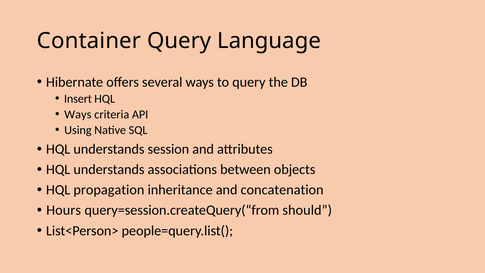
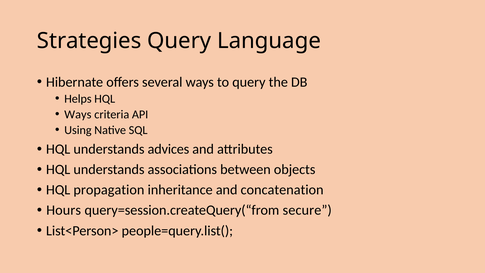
Container: Container -> Strategies (89, 41)
Insert: Insert -> Helps (78, 99)
session: session -> advices (168, 149)
should: should -> secure (307, 210)
